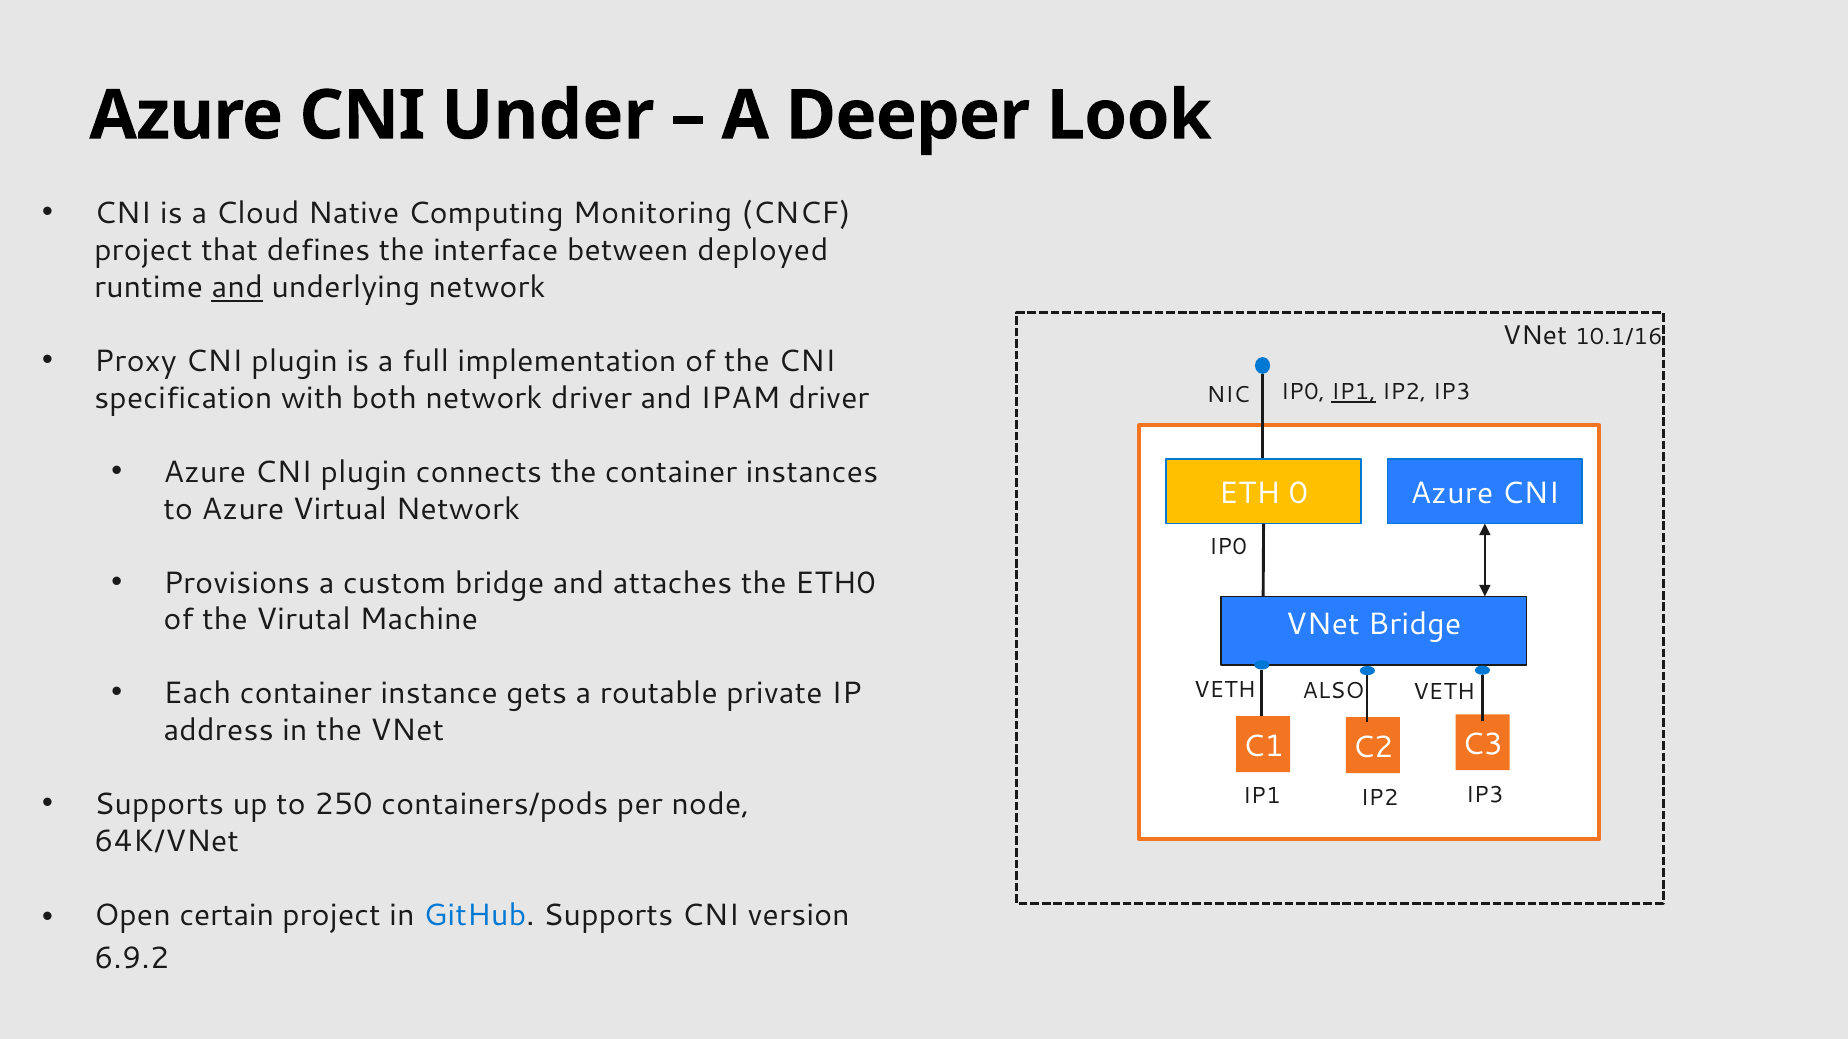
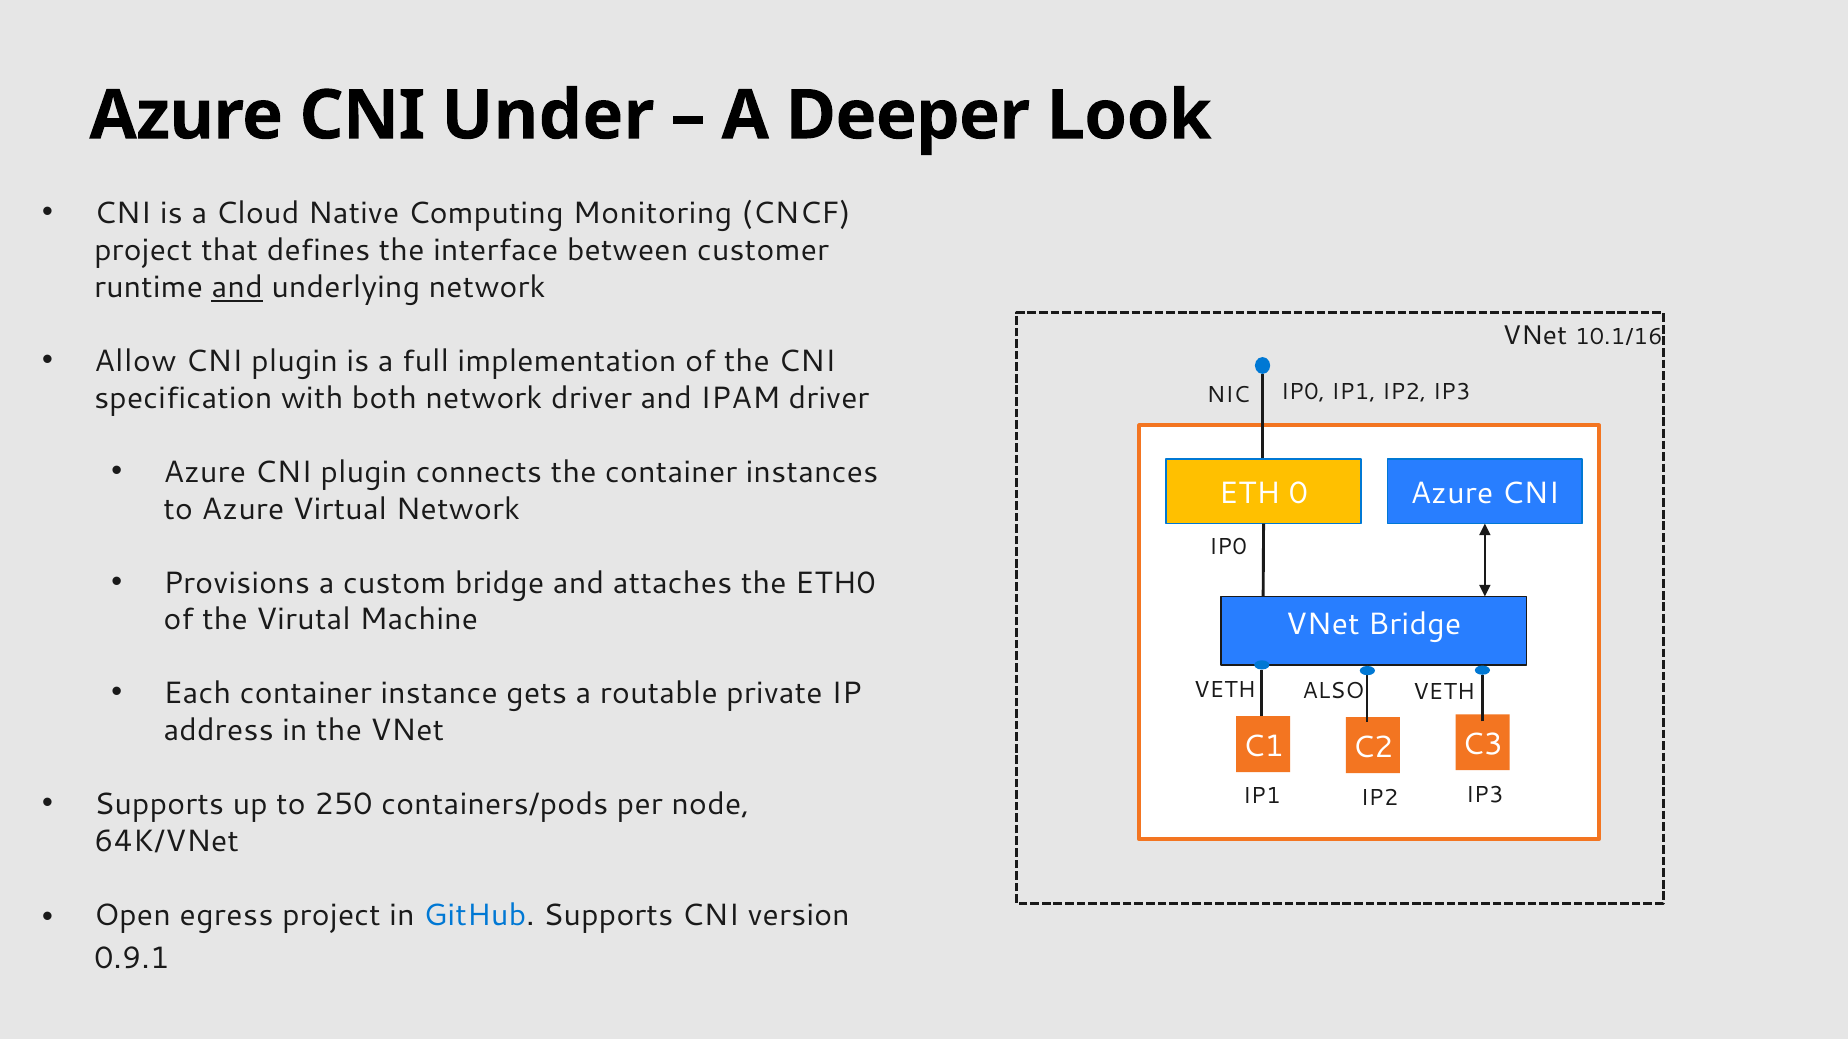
deployed: deployed -> customer (763, 251)
Proxy: Proxy -> Allow (135, 361)
IP1 underline: present -> none (1354, 392)
certain: certain -> egress (226, 916)
6.9.2: 6.9.2 -> 0.9.1 (132, 959)
